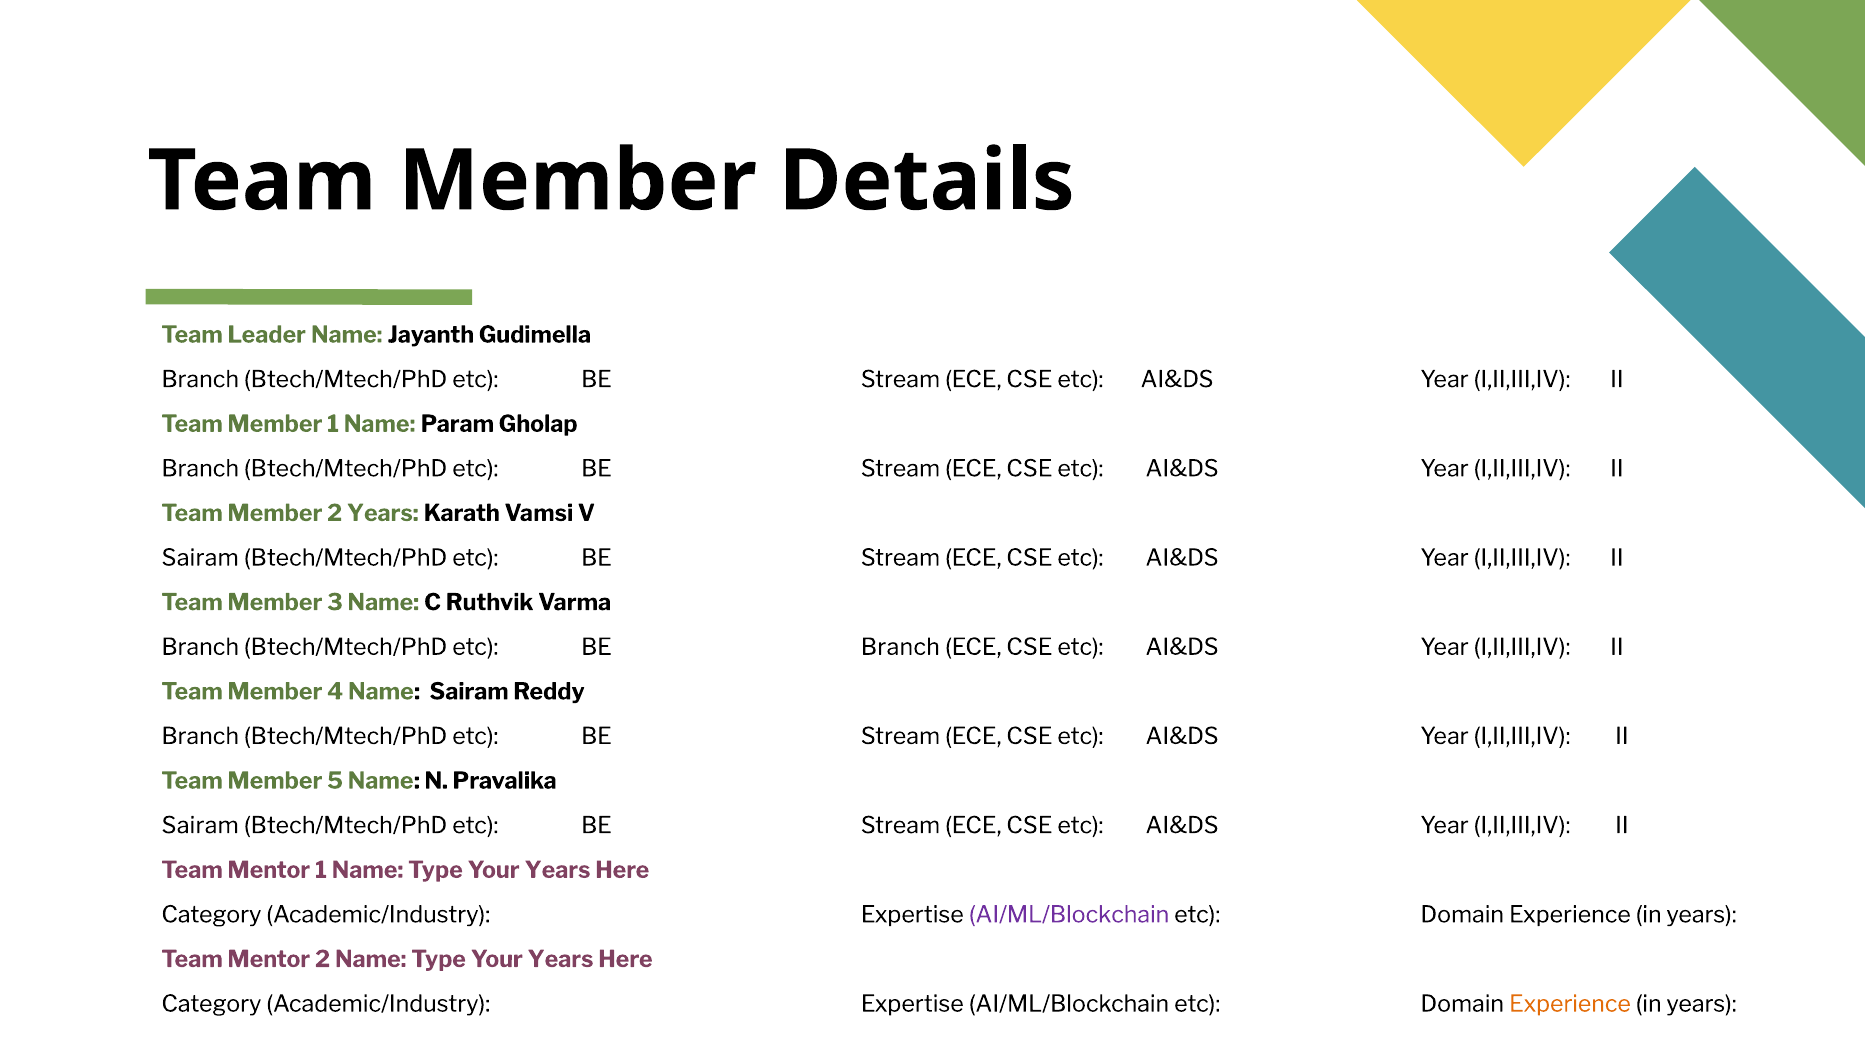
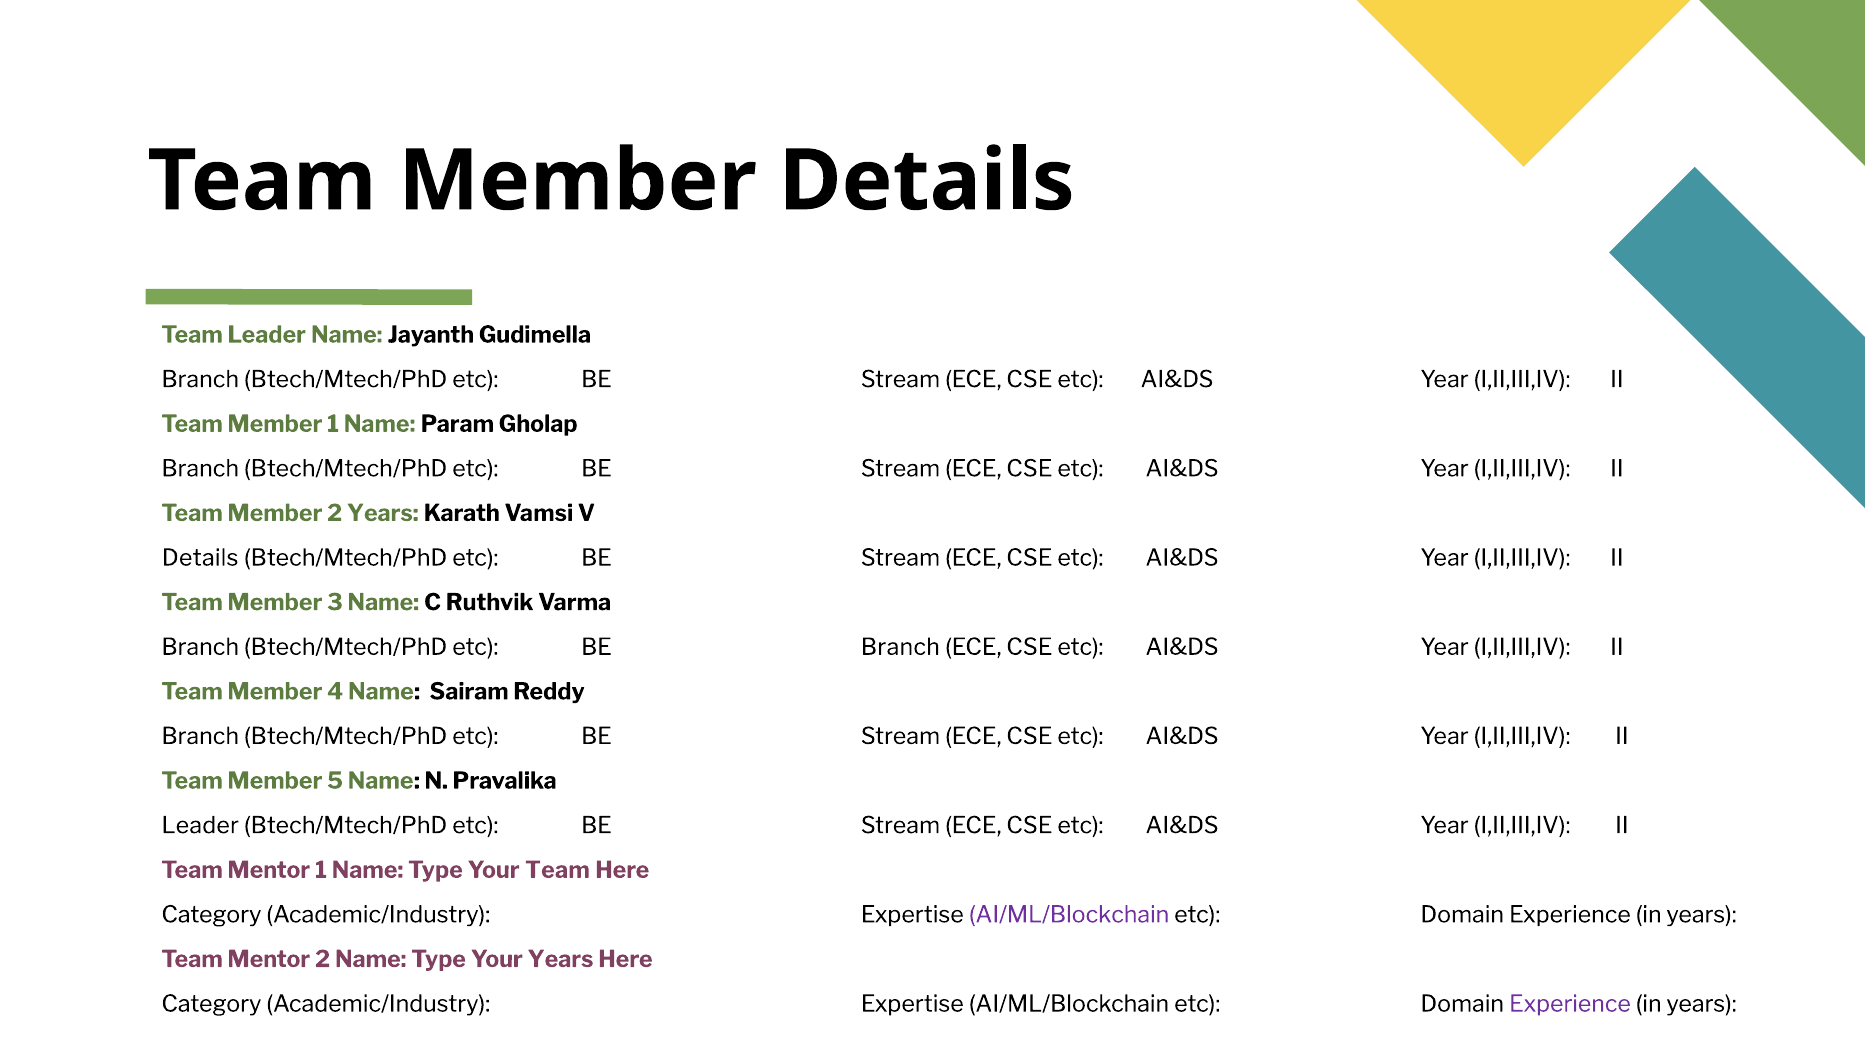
Sairam: Sairam -> Details (200, 558)
Sairam: Sairam -> Leader (200, 826)
Years: Years -> Team (557, 870)
Experience colour: orange -> purple (1570, 1004)
